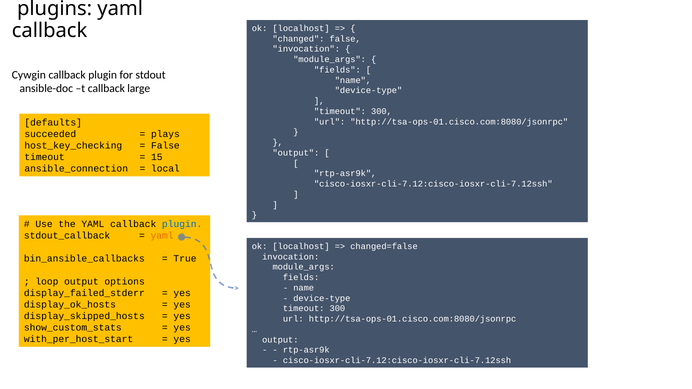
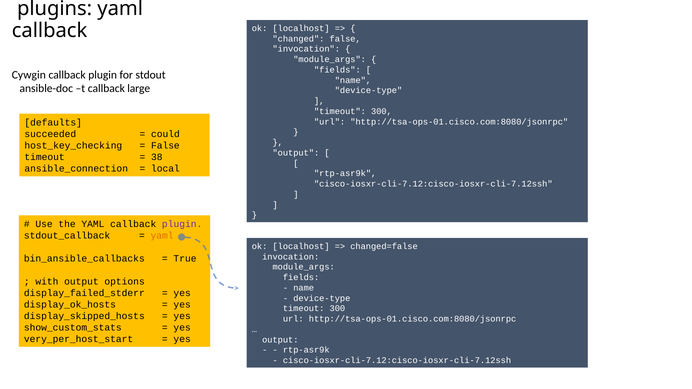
plays: plays -> could (165, 134)
15: 15 -> 38 (157, 157)
plugin colour: blue -> purple (182, 224)
loop: loop -> with (47, 282)
with_per_host_start: with_per_host_start -> very_per_host_start (79, 339)
